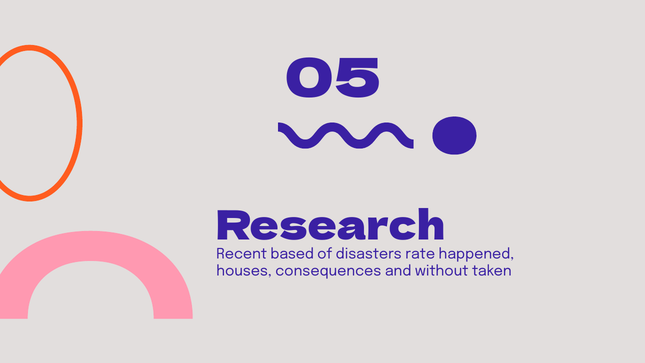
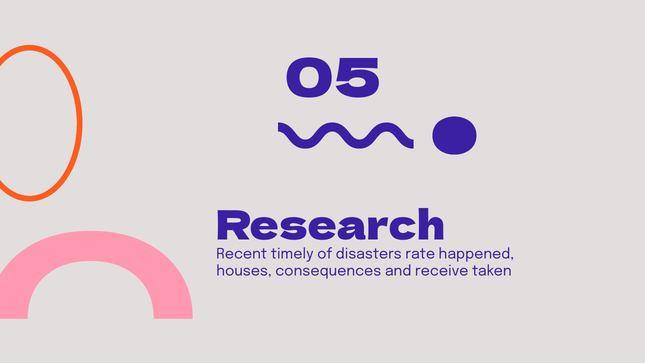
based: based -> timely (292, 254)
without: without -> receive (442, 271)
